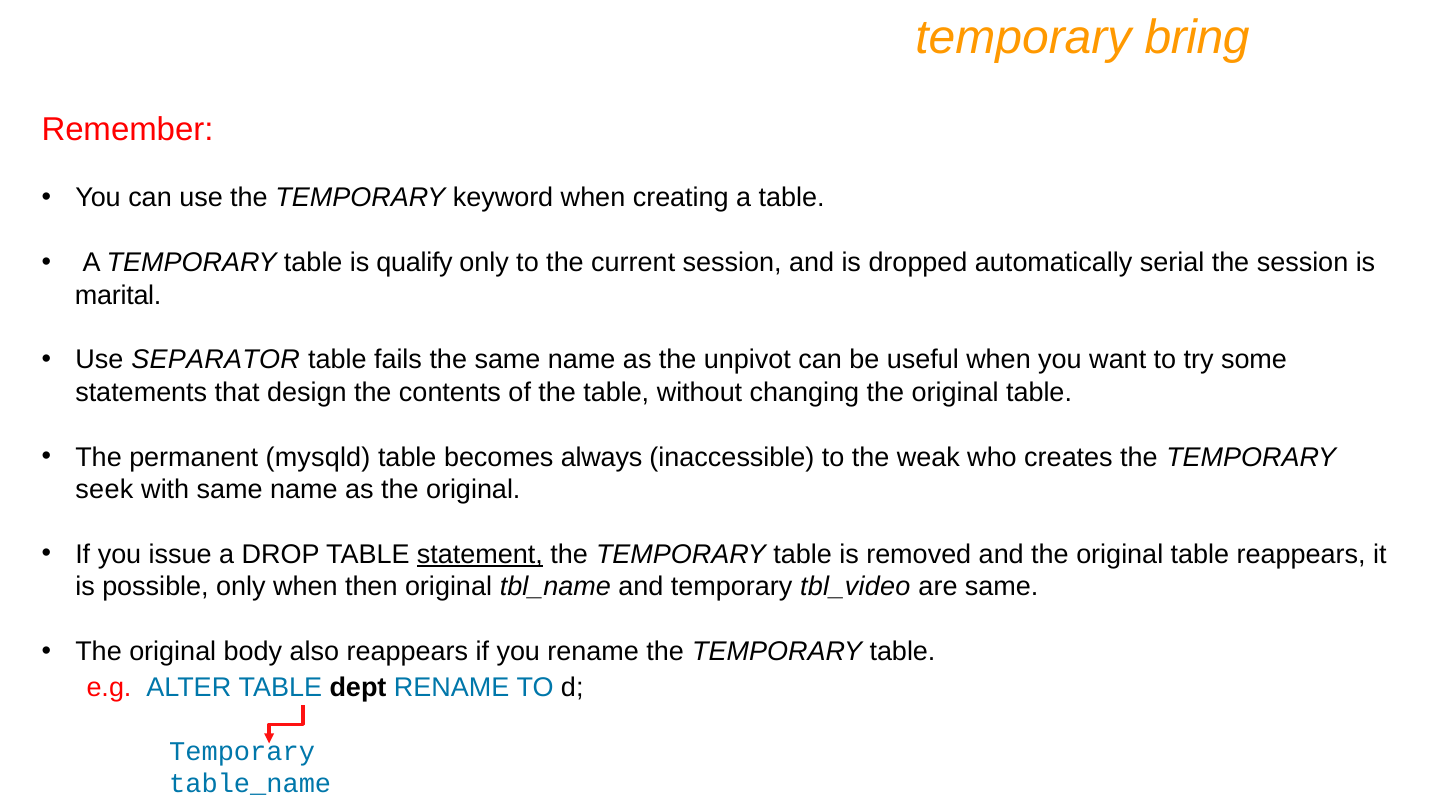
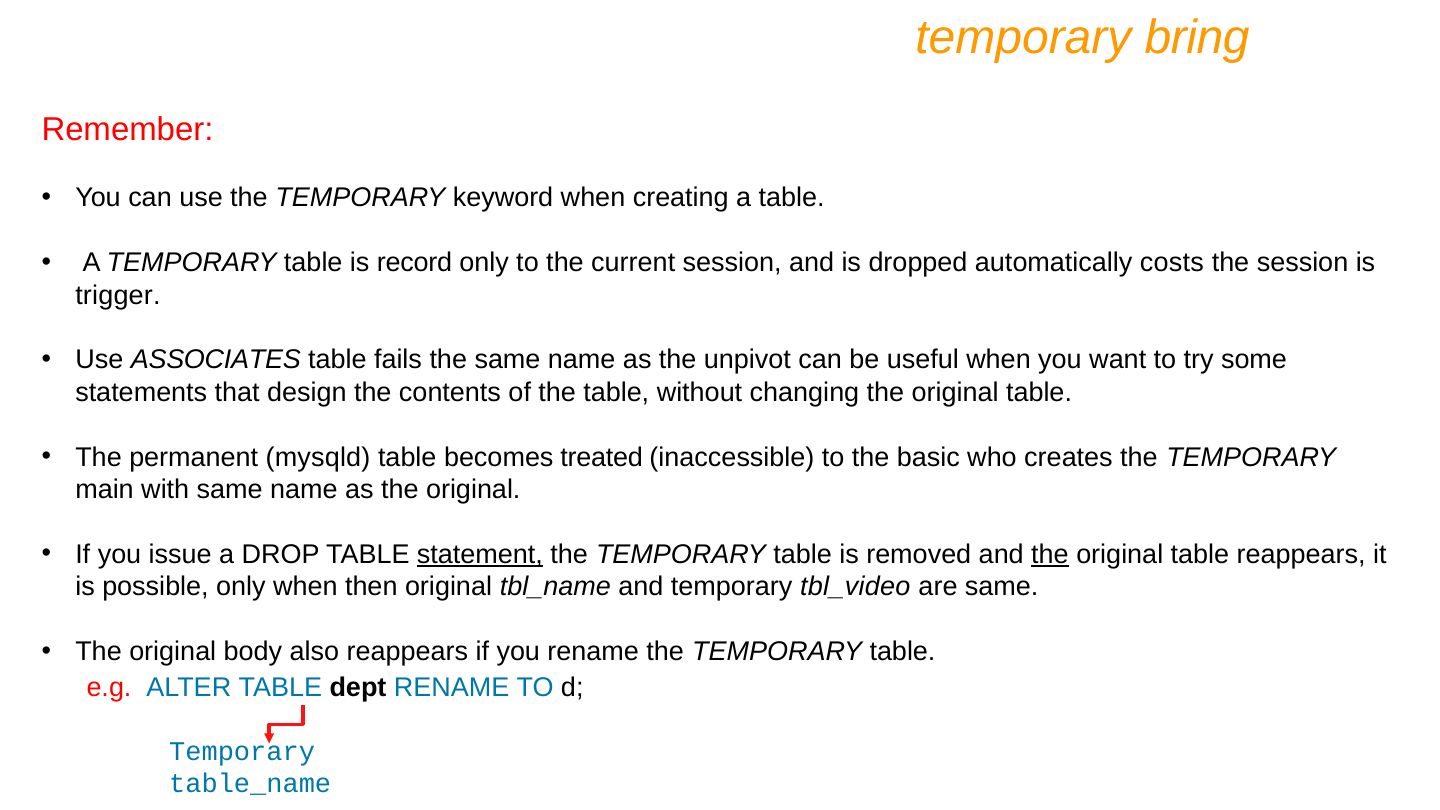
qualify: qualify -> record (415, 263)
serial: serial -> costs (1172, 263)
marital: marital -> trigger (118, 295)
SEPARATOR: SEPARATOR -> ASSOCIATES (216, 360)
always: always -> treated (602, 457)
weak: weak -> basic (928, 457)
seek: seek -> main (105, 490)
the underline: none -> present (1050, 554)
